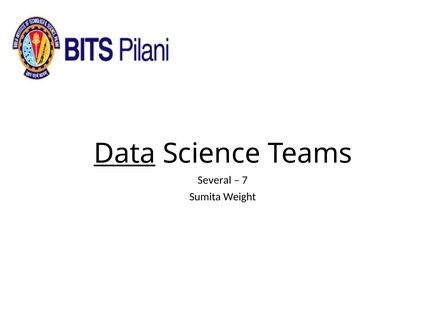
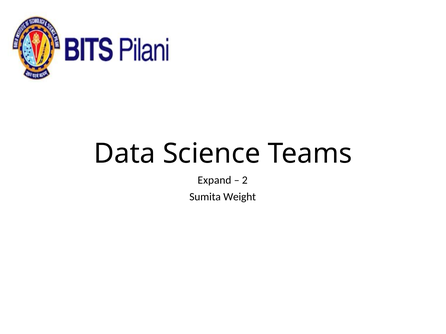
Data underline: present -> none (125, 154)
Several: Several -> Expand (214, 181)
7: 7 -> 2 (245, 181)
